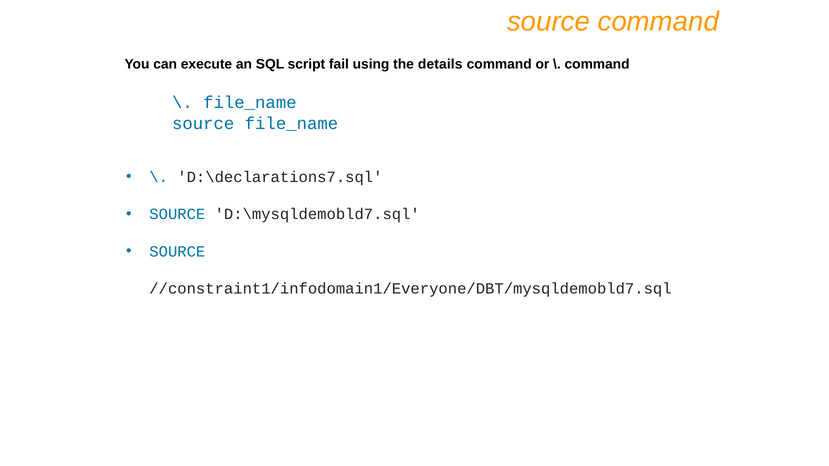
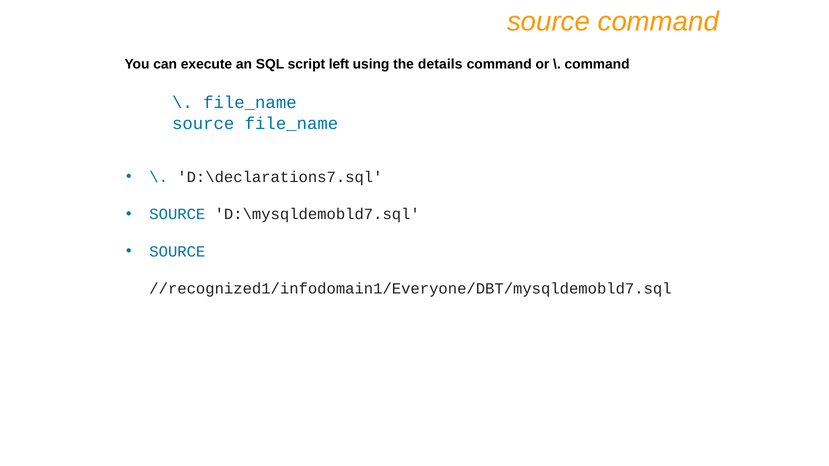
fail: fail -> left (339, 64)
//constraint1/infodomain1/Everyone/DBT/mysqldemobld7.sql: //constraint1/infodomain1/Everyone/DBT/mysqldemobld7.sql -> //recognized1/infodomain1/Everyone/DBT/mysqldemobld7.sql (410, 289)
